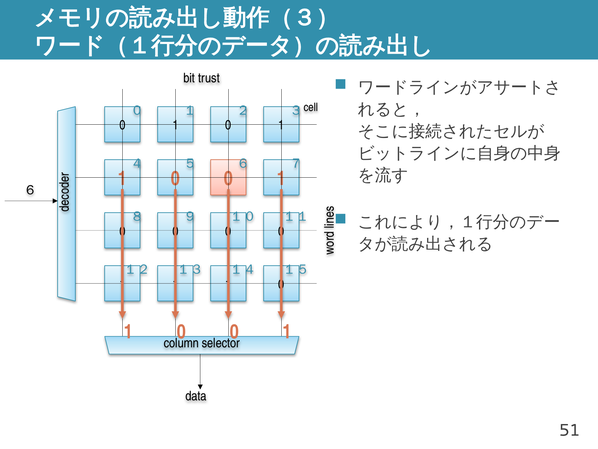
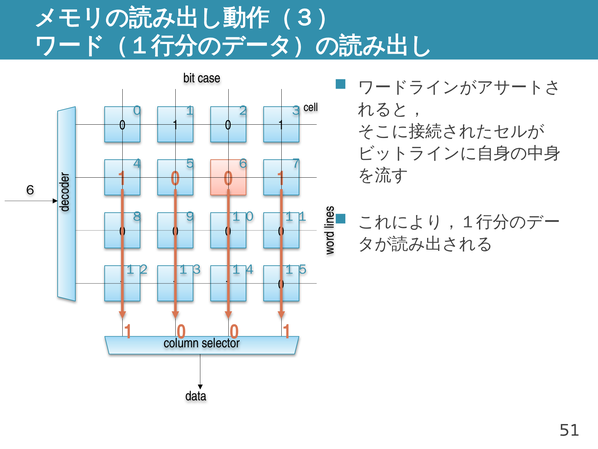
trust: trust -> case (209, 78)
